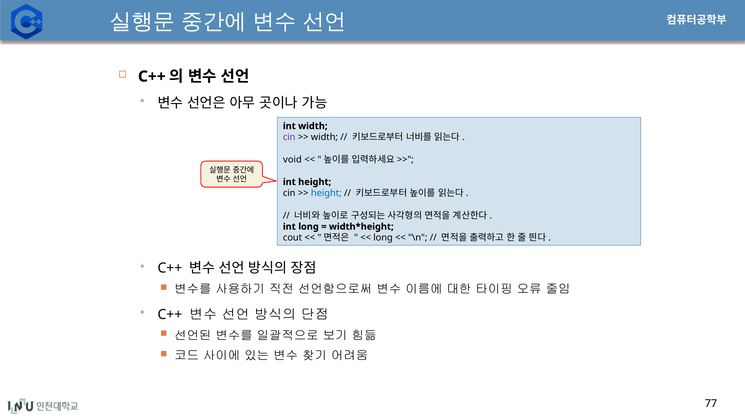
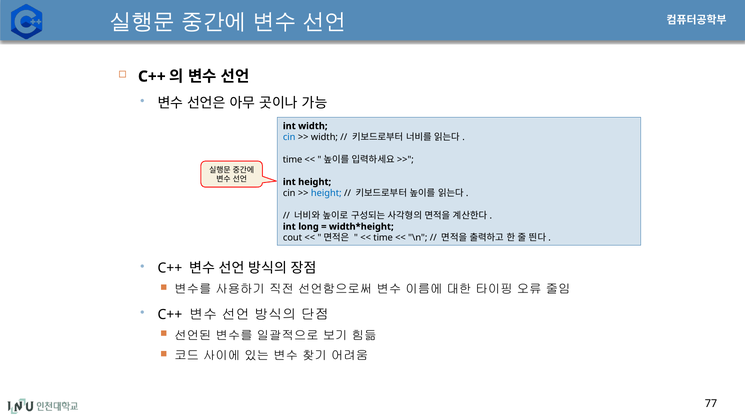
cin colour: purple -> blue (289, 137)
void: void -> time (293, 160)
long: long -> time (383, 238)
